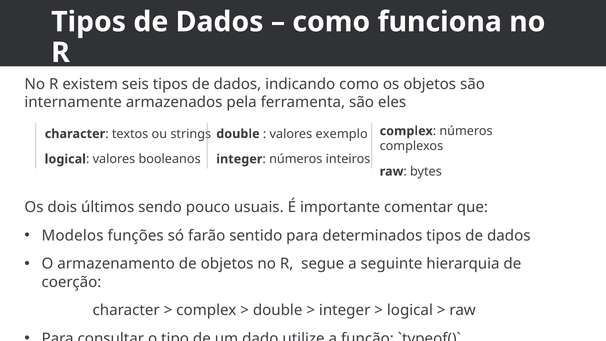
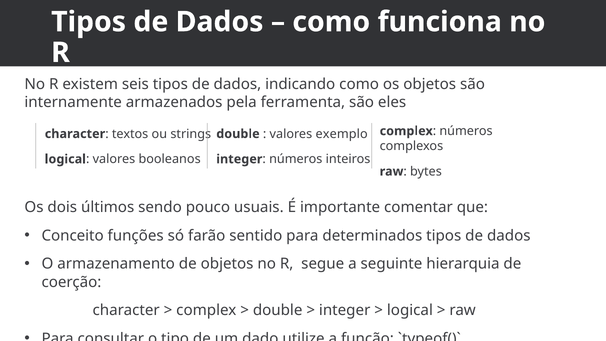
Modelos: Modelos -> Conceito (73, 236)
